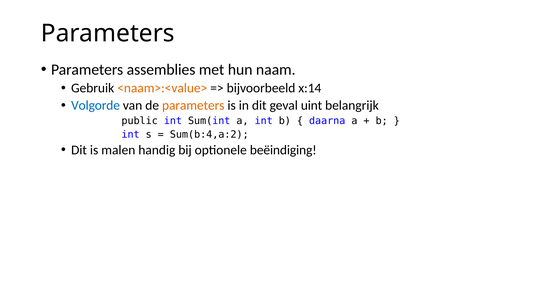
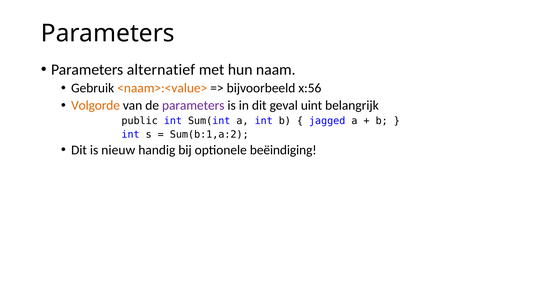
assemblies: assemblies -> alternatief (161, 70)
x:14: x:14 -> x:56 (310, 88)
Volgorde colour: blue -> orange (96, 106)
parameters colour: orange -> purple (193, 106)
daarna: daarna -> jagged (327, 121)
Sum(b:4,a:2: Sum(b:4,a:2 -> Sum(b:1,a:2 (209, 135)
malen: malen -> nieuw (118, 150)
